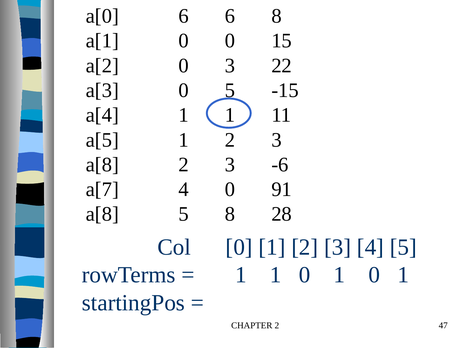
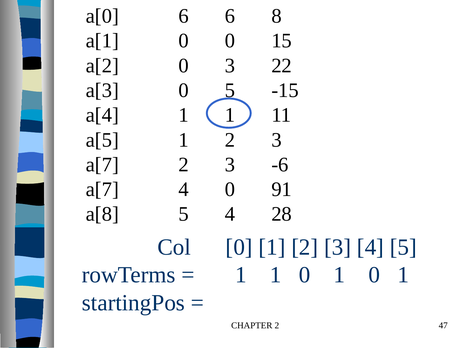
a[8: a[8 -> a[7 (102, 165)
5 8: 8 -> 4 (230, 214)
